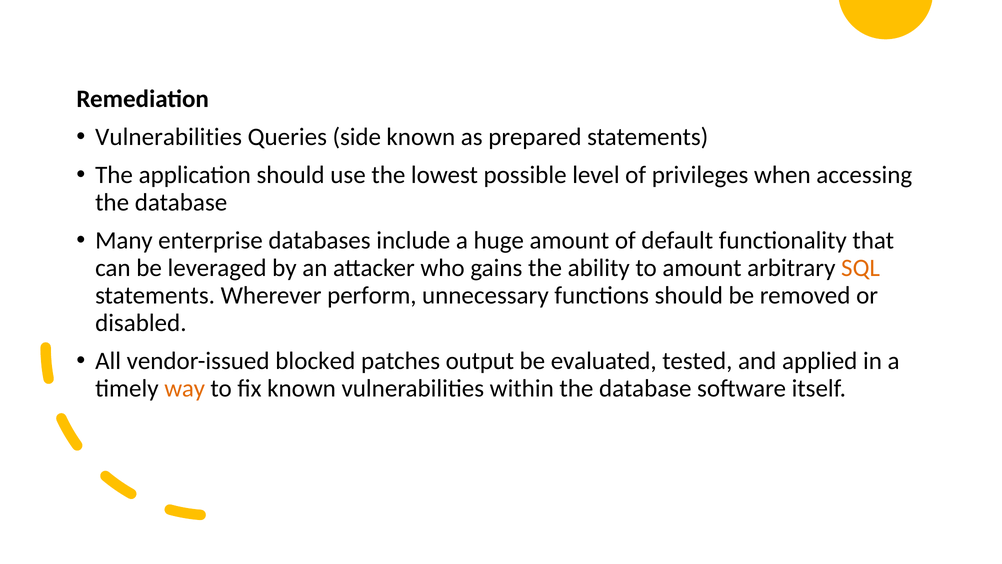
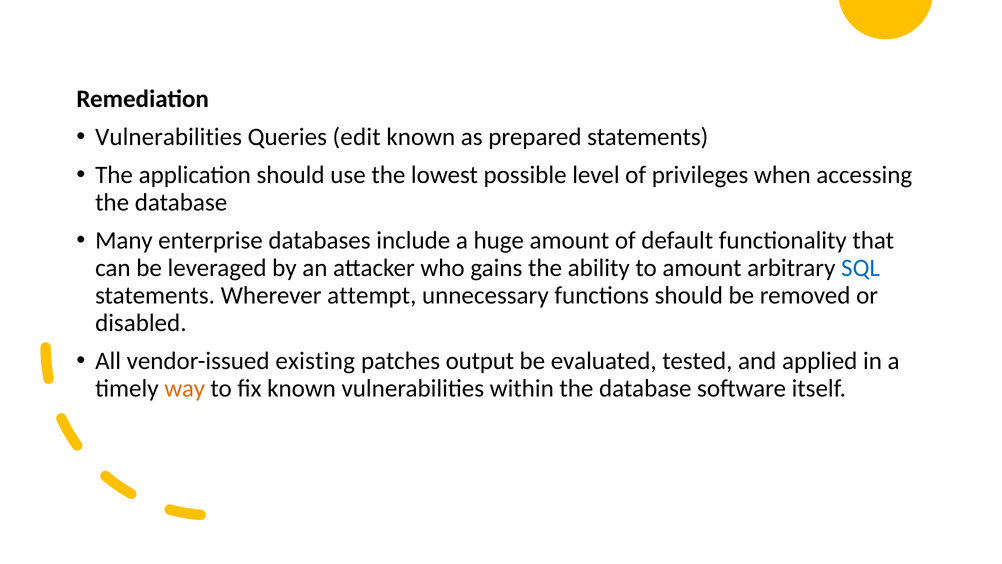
side: side -> edit (357, 137)
SQL colour: orange -> blue (861, 268)
perform: perform -> attempt (372, 295)
blocked: blocked -> existing (315, 361)
